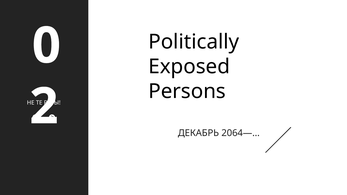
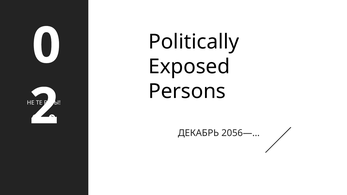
2064—…: 2064—… -> 2056—… (241, 133)
